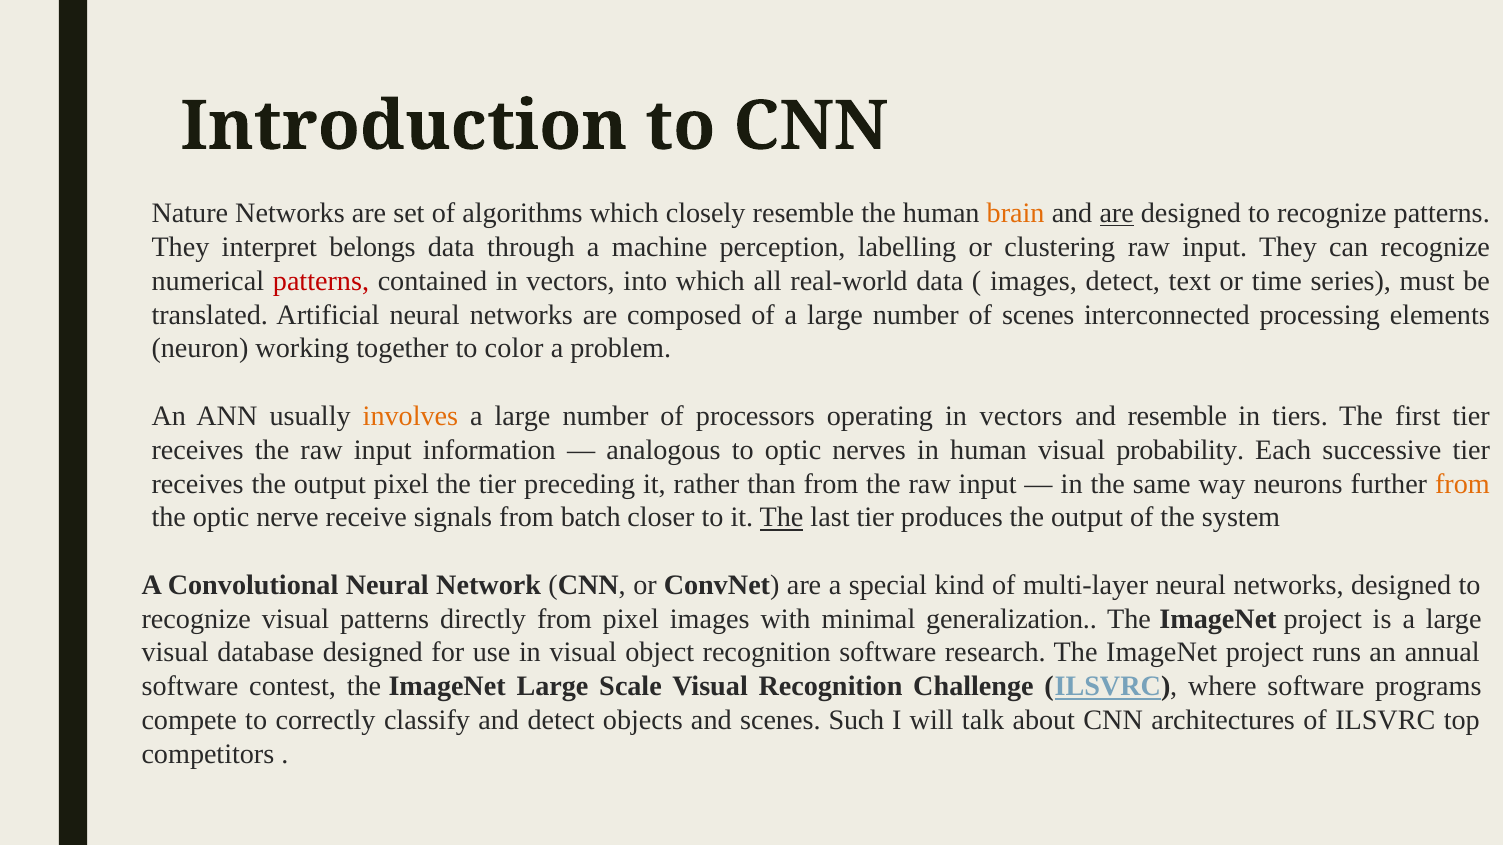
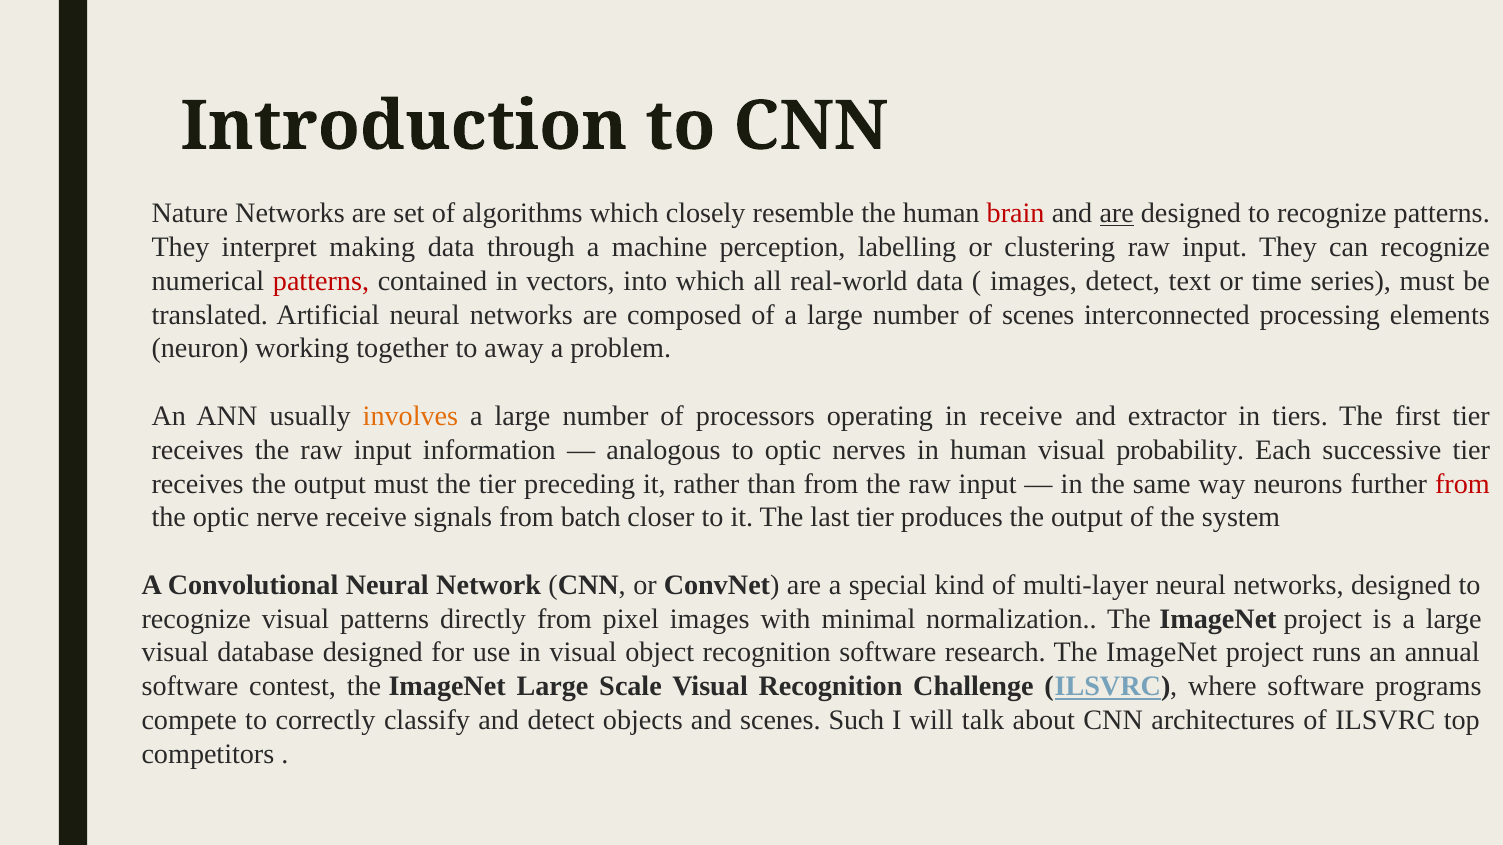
brain colour: orange -> red (1016, 213)
belongs: belongs -> making (372, 247)
color: color -> away (514, 349)
operating in vectors: vectors -> receive (1021, 416)
and resemble: resemble -> extractor (1177, 416)
output pixel: pixel -> must (401, 484)
from colour: orange -> red (1462, 484)
The underline: present -> none (782, 518)
generalization: generalization -> normalization (1011, 619)
